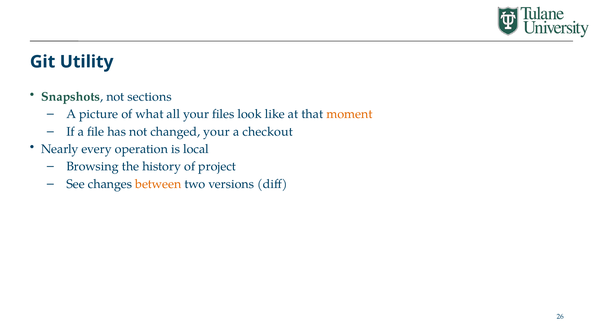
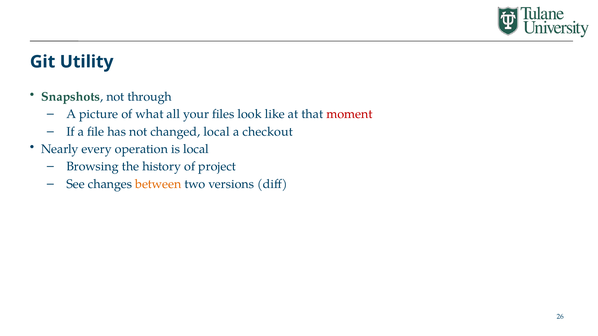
sections: sections -> through (150, 97)
moment colour: orange -> red (349, 114)
changed your: your -> local (217, 132)
